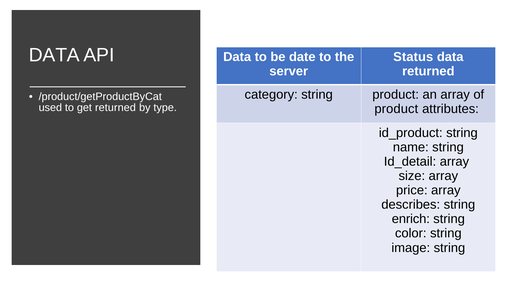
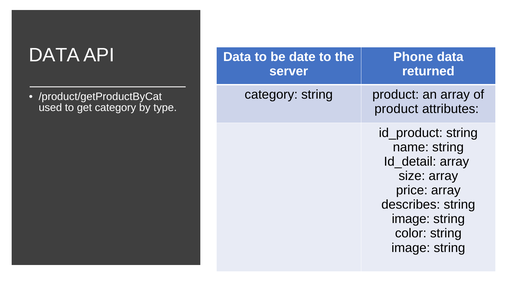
Status: Status -> Phone (413, 57)
get returned: returned -> category (115, 108)
enrich: enrich -> image (411, 219)
